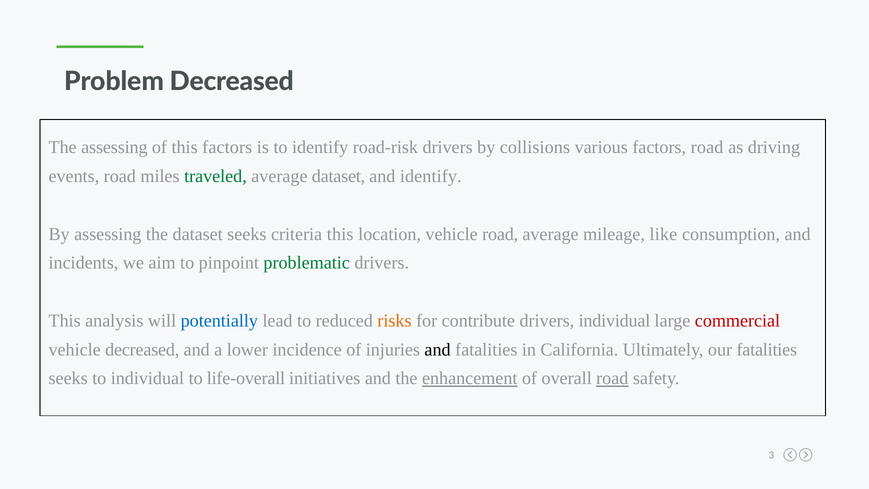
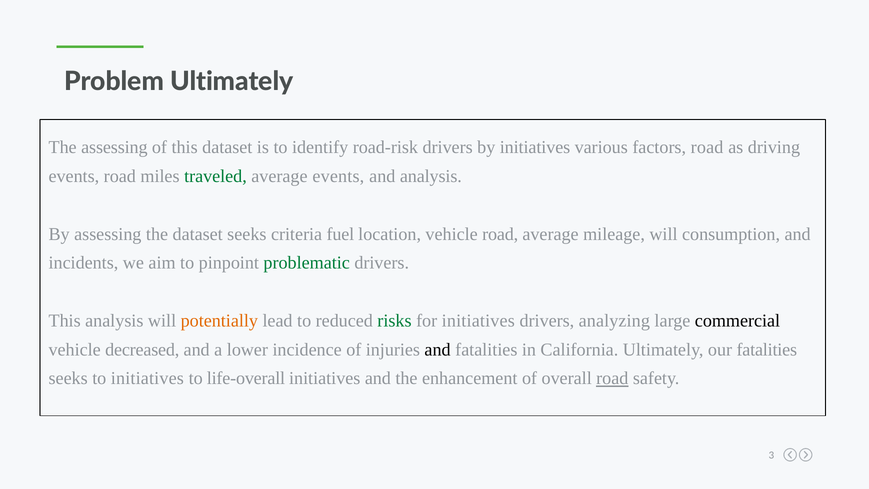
Problem Decreased: Decreased -> Ultimately (232, 81)
this factors: factors -> dataset (227, 147)
by collisions: collisions -> initiatives (535, 147)
average dataset: dataset -> events (338, 176)
and identify: identify -> analysis (431, 176)
criteria this: this -> fuel (340, 234)
mileage like: like -> will (663, 234)
potentially colour: blue -> orange (219, 321)
risks colour: orange -> green (394, 321)
for contribute: contribute -> initiatives (478, 321)
drivers individual: individual -> analyzing (614, 321)
commercial colour: red -> black (737, 321)
to individual: individual -> initiatives (147, 378)
enhancement underline: present -> none (470, 378)
